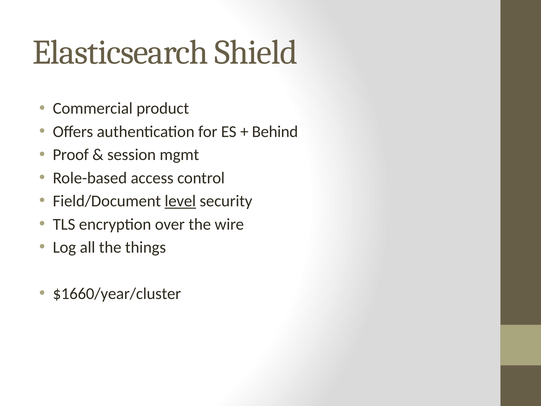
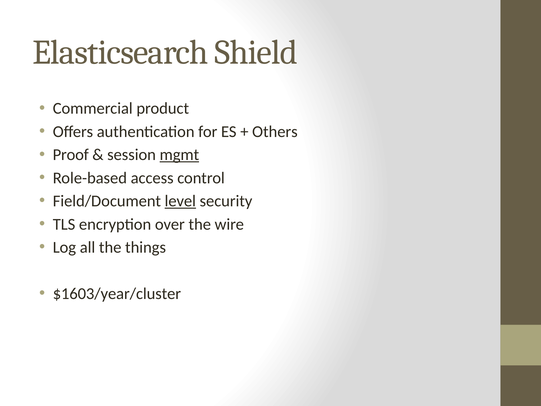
Behind: Behind -> Others (275, 132)
mgmt underline: none -> present (179, 155)
$1660/year/cluster: $1660/year/cluster -> $1603/year/cluster (117, 294)
